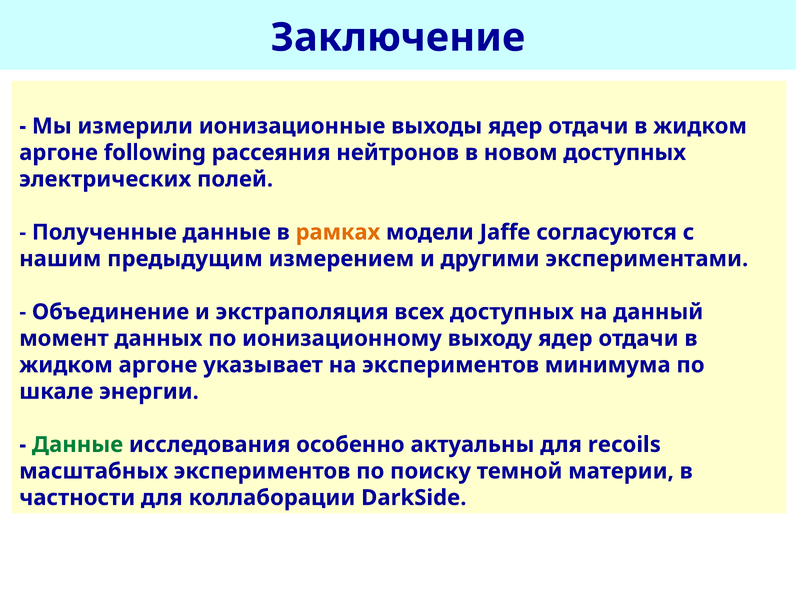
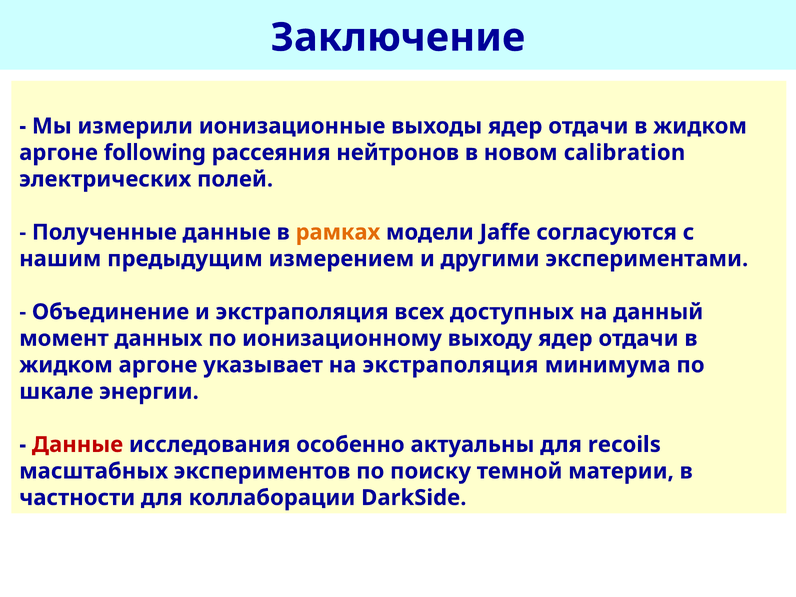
новом доступных: доступных -> calibration (624, 153)
на экспериментов: экспериментов -> экстраполяция (451, 365)
Данные colour: green -> red (78, 445)
